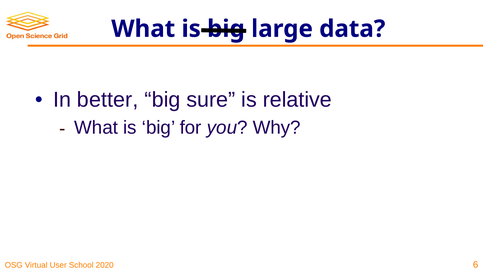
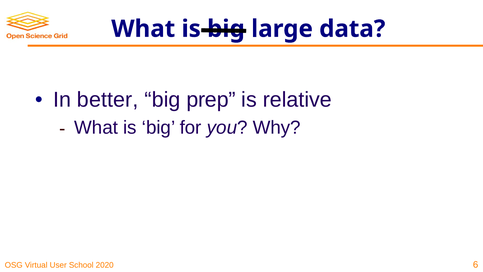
sure: sure -> prep (211, 100)
